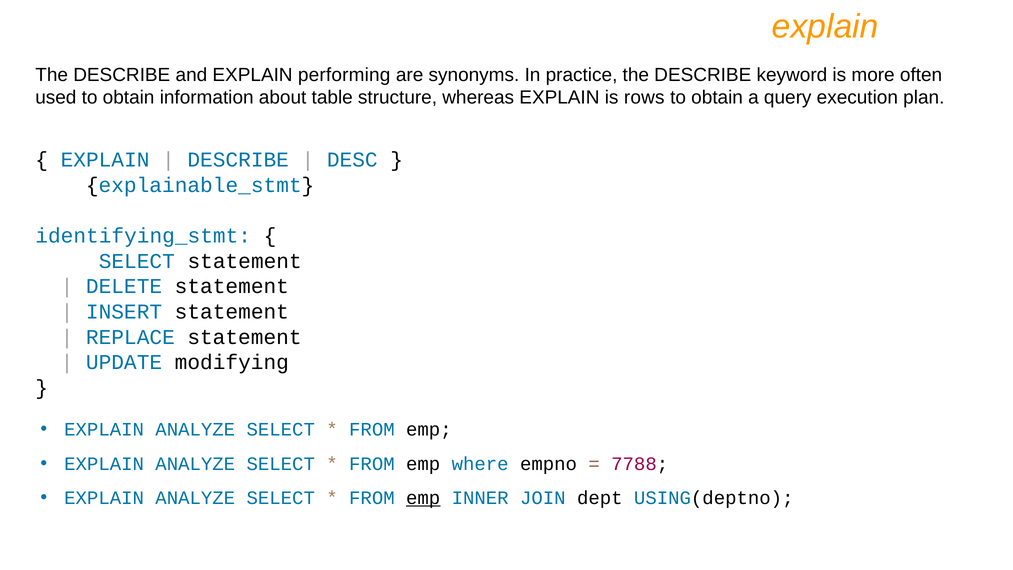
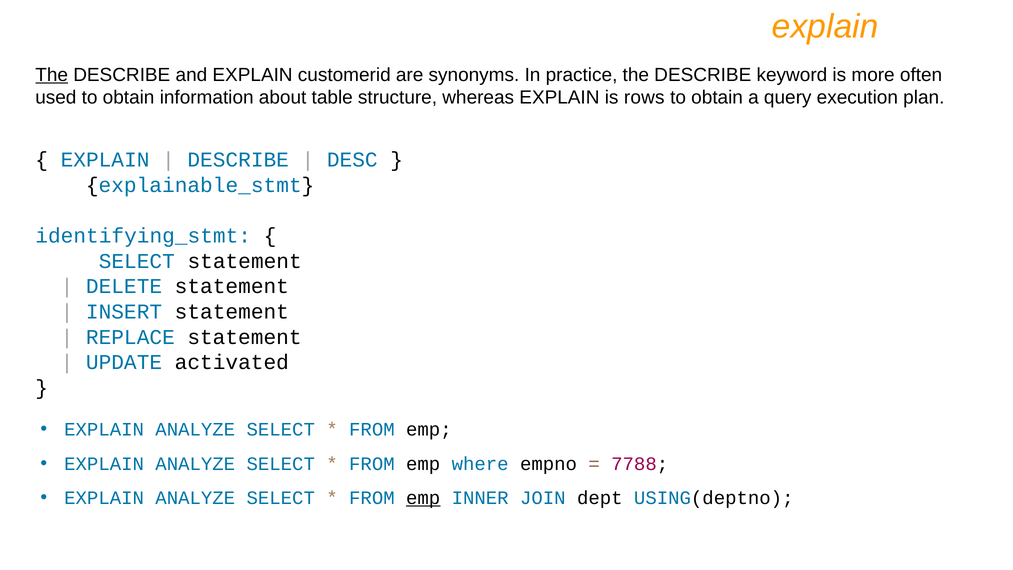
The underline: none -> present (52, 75)
performing: performing -> customerid (344, 75)
modifying: modifying -> activated (232, 362)
